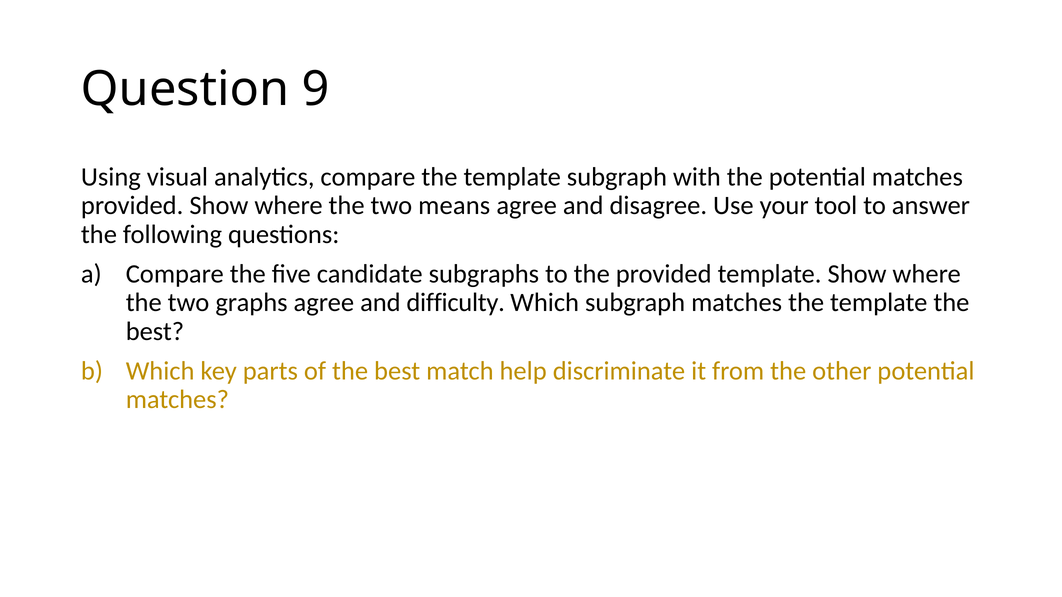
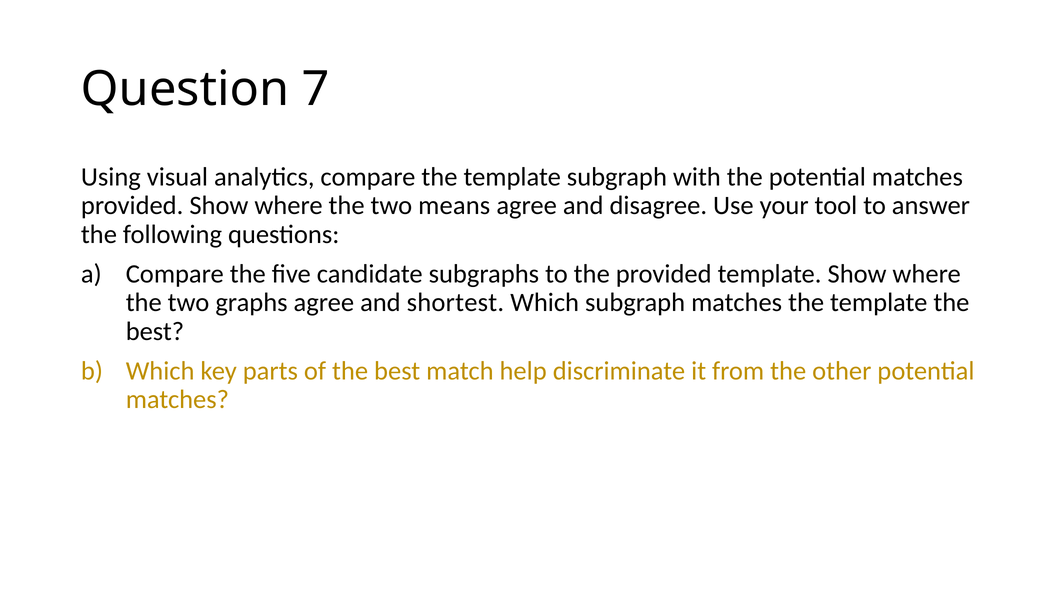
9: 9 -> 7 (316, 89)
difficulty: difficulty -> shortest (455, 303)
